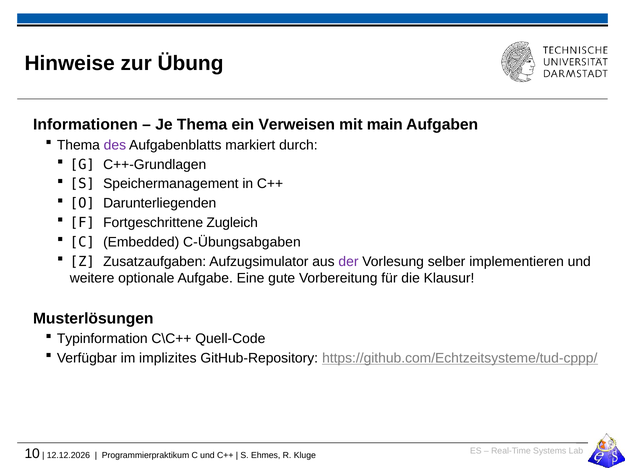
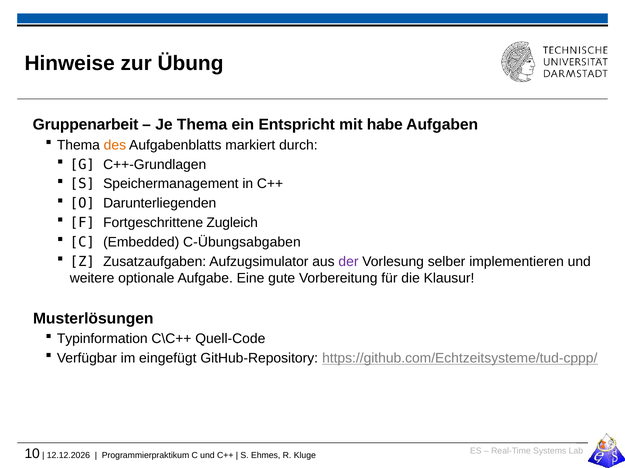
Informationen: Informationen -> Gruppenarbeit (86, 125)
Verweisen: Verweisen -> Entspricht (297, 125)
main: main -> habe (385, 125)
des colour: purple -> orange (115, 145)
implizites: implizites -> eingefügt (168, 359)
